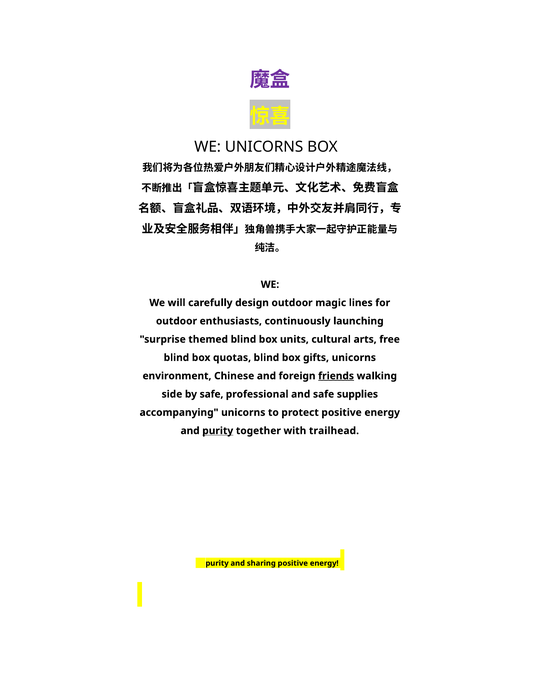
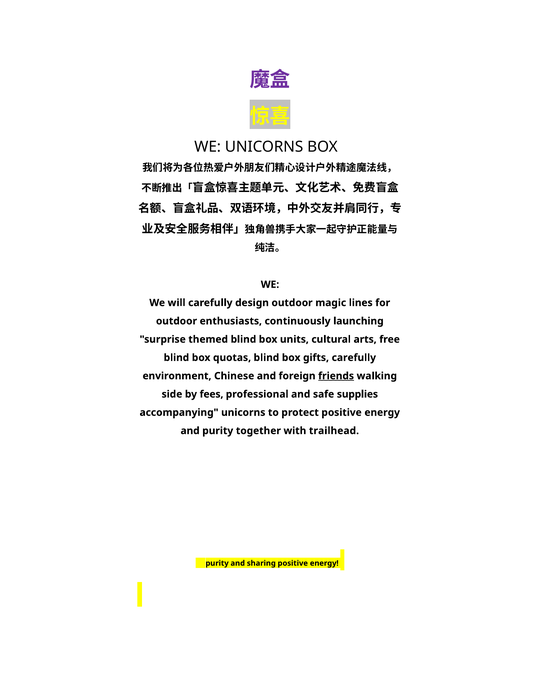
gifts unicorns: unicorns -> carefully (354, 357)
by safe: safe -> fees (212, 394)
purity underline: present -> none (218, 430)
